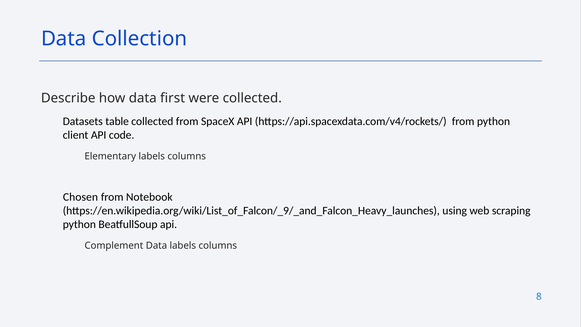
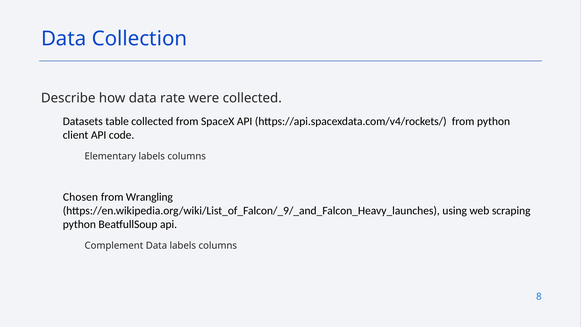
first: first -> rate (173, 98)
Notebook: Notebook -> Wrangling (149, 197)
